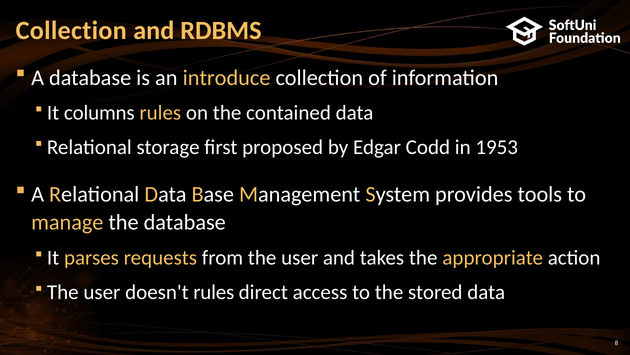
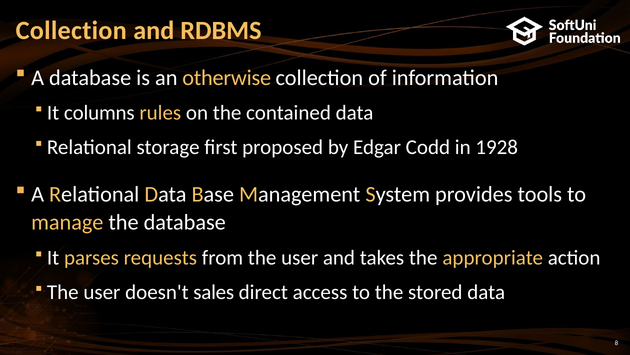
introduce: introduce -> otherwise (227, 78)
1953: 1953 -> 1928 (497, 147)
doesn't rules: rules -> sales (214, 292)
